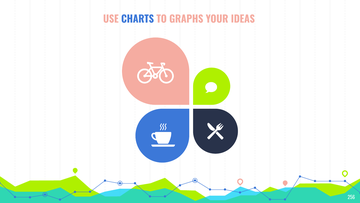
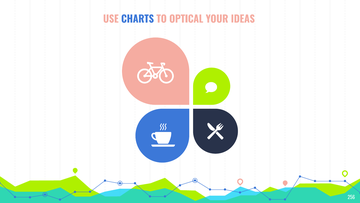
GRAPHS: GRAPHS -> OPTICAL (186, 19)
